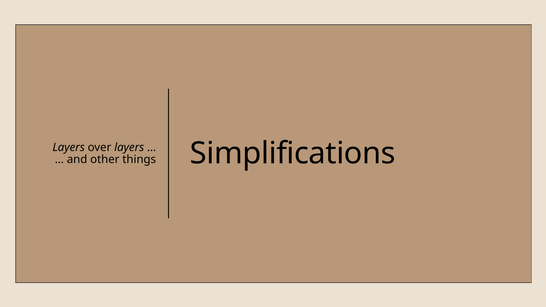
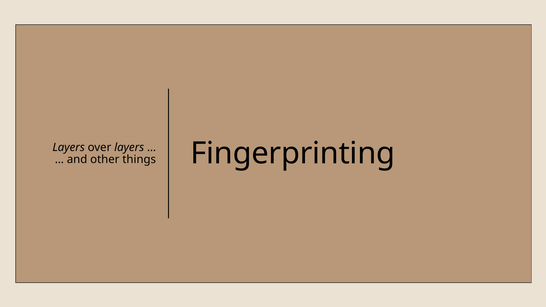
Simplifications: Simplifications -> Fingerprinting (293, 153)
